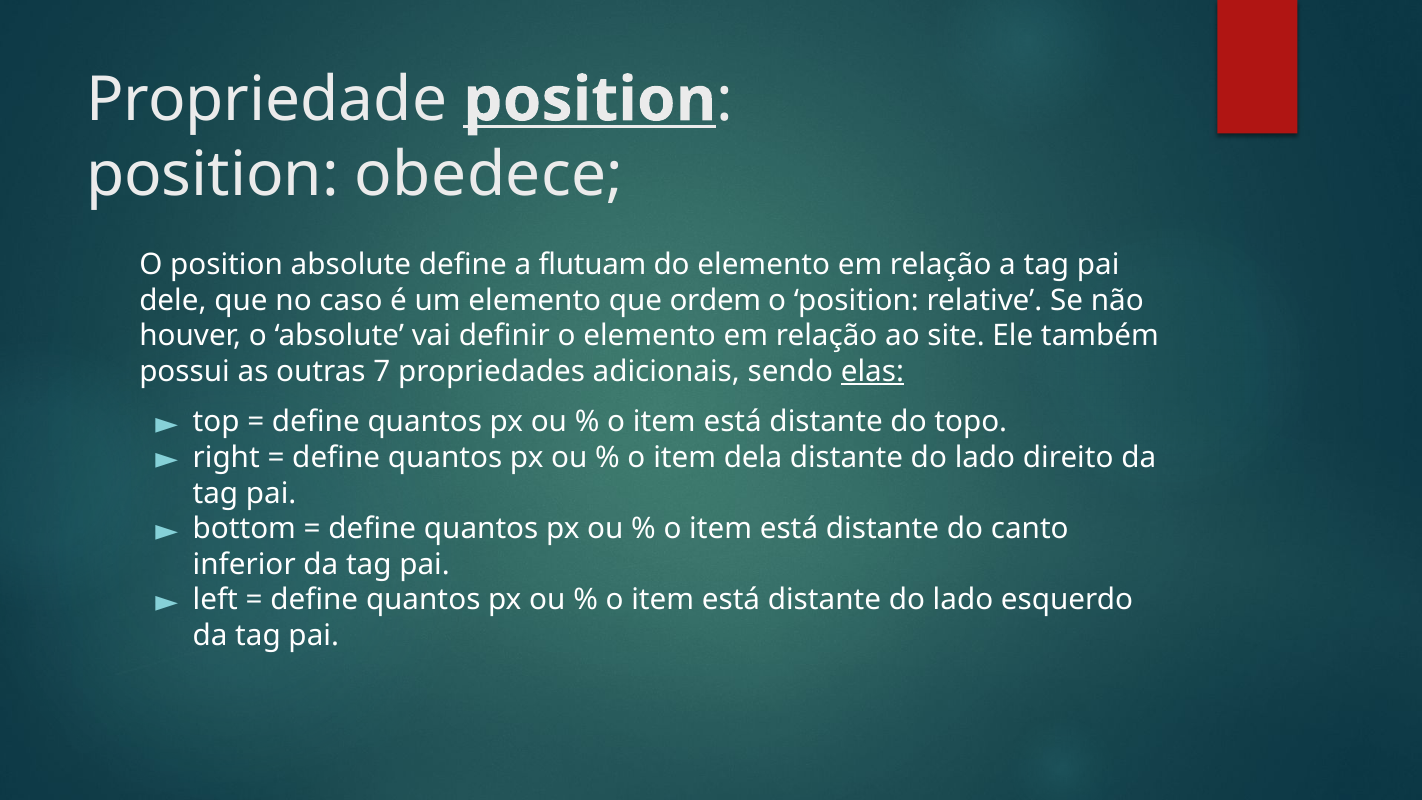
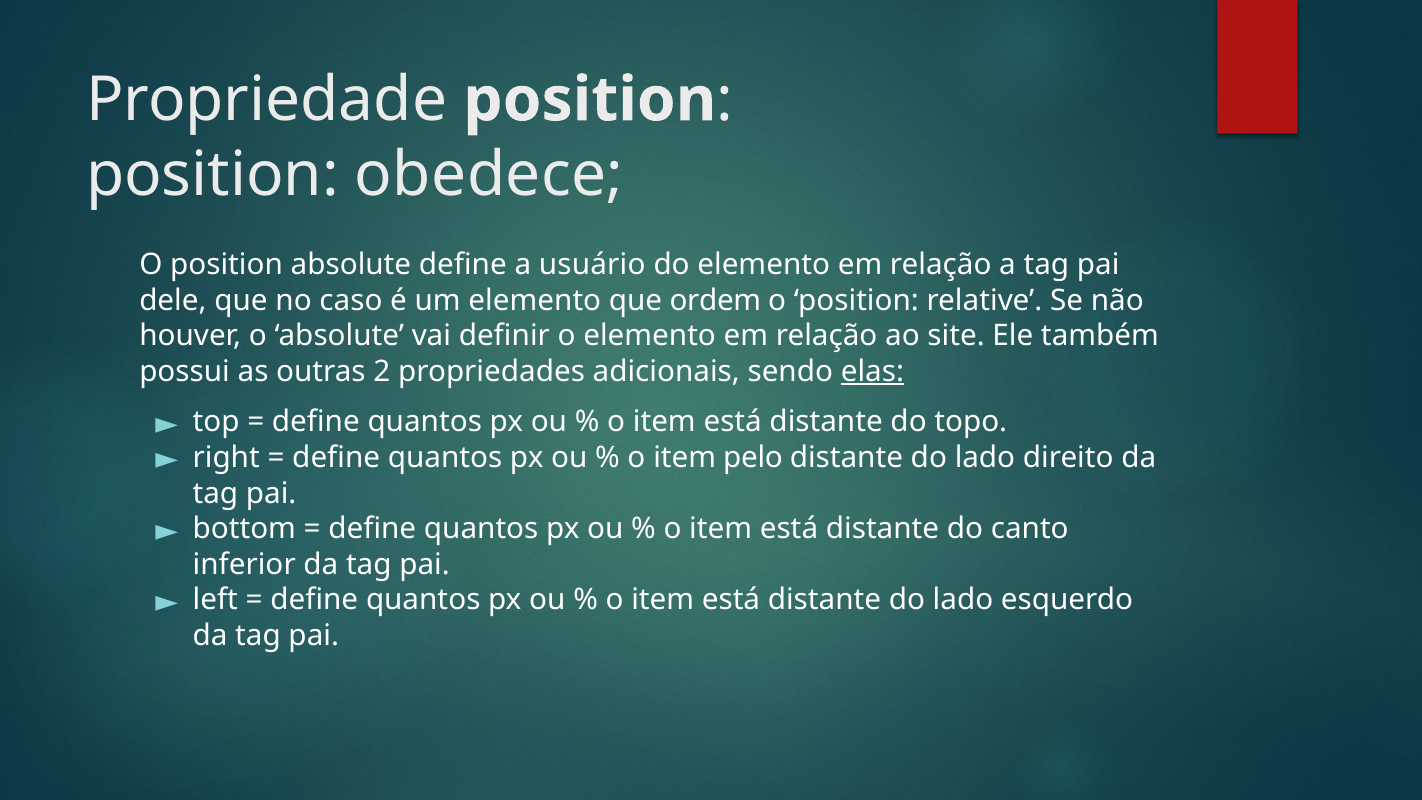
position underline: present -> none (590, 100)
flutuam: flutuam -> usuário (592, 265)
7: 7 -> 2 (382, 372)
dela: dela -> pelo (753, 458)
